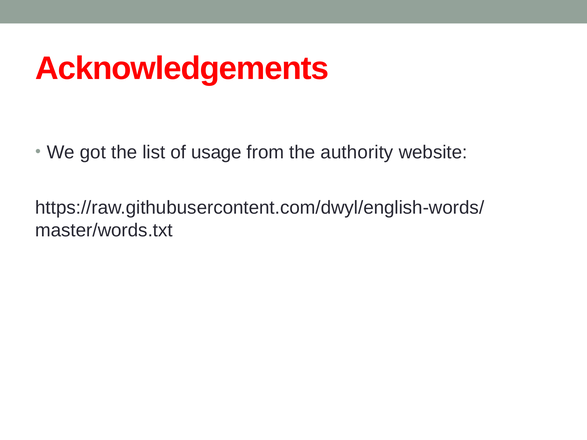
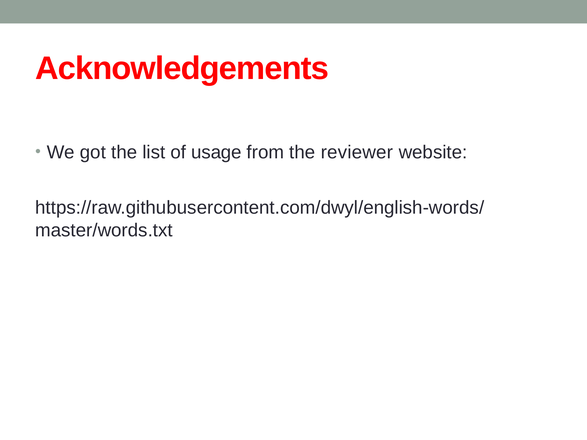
authority: authority -> reviewer (357, 152)
